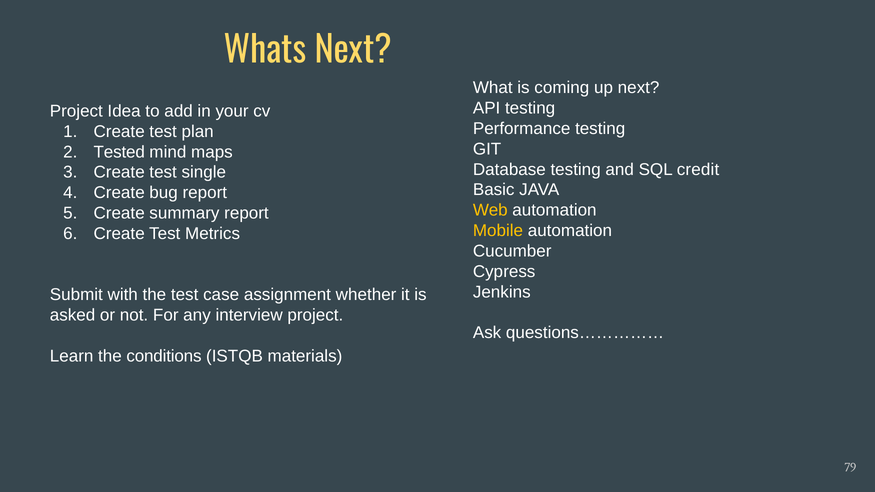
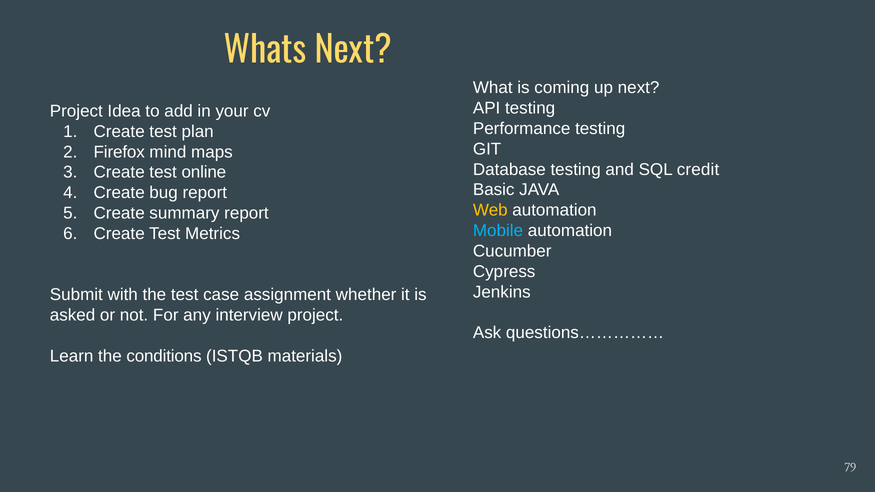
Tested: Tested -> Firefox (119, 152)
single: single -> online (204, 172)
Mobile colour: yellow -> light blue (498, 231)
